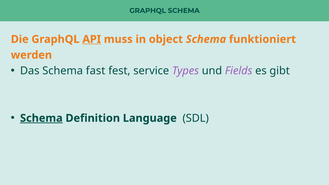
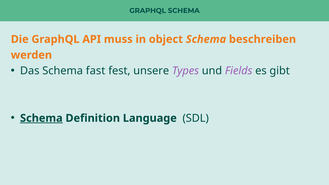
API underline: present -> none (92, 39)
funktioniert: funktioniert -> beschreiben (263, 39)
service: service -> unsere (151, 71)
